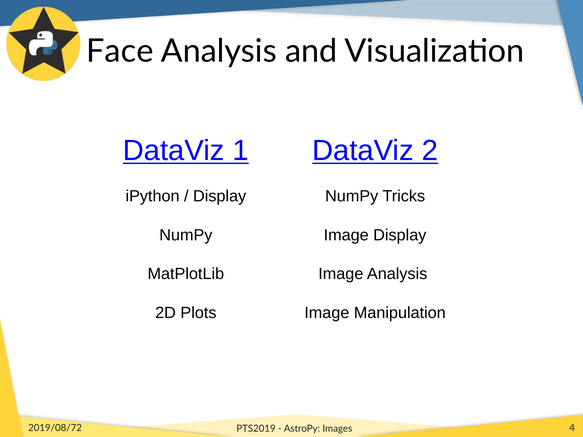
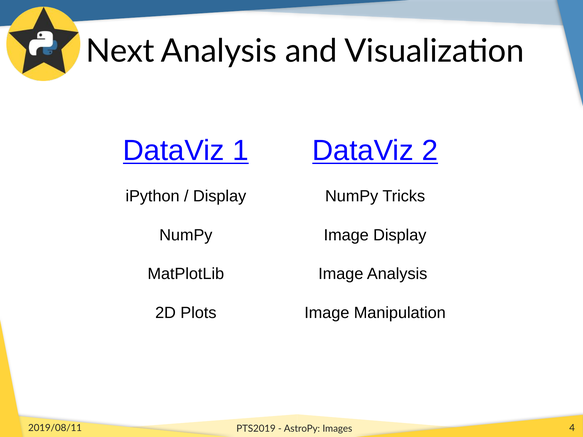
Face: Face -> Next (120, 51)
2019/08/72: 2019/08/72 -> 2019/08/11 (55, 428)
